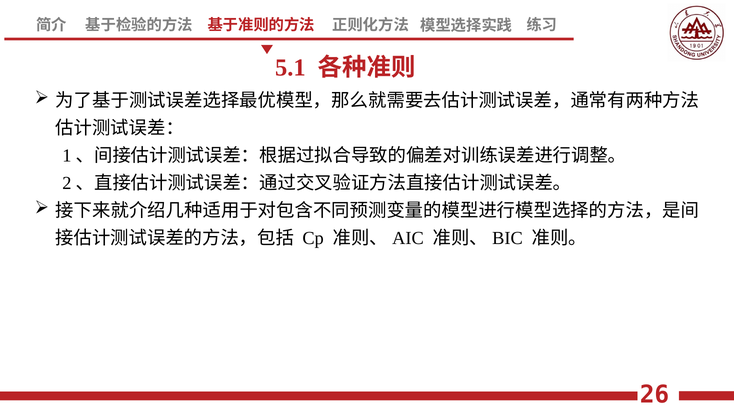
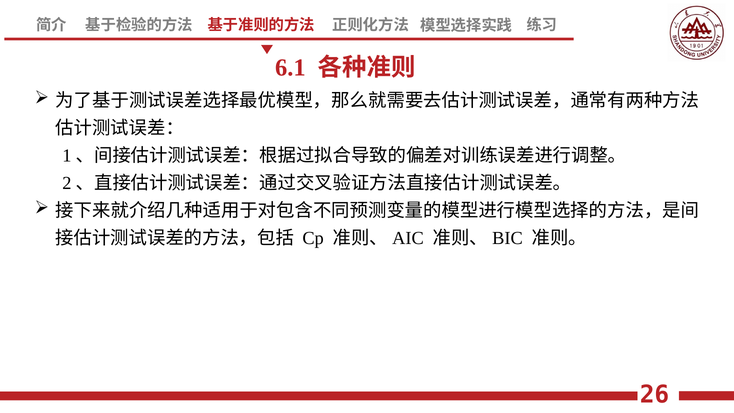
5.1: 5.1 -> 6.1 (290, 68)
